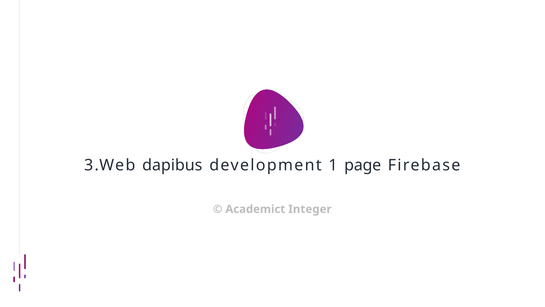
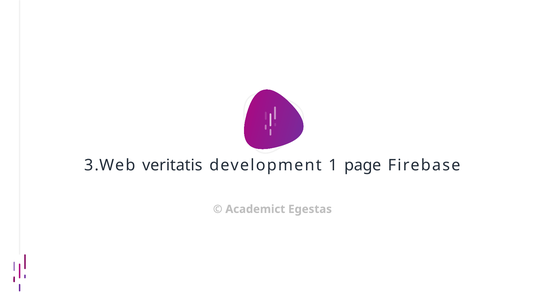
dapibus: dapibus -> veritatis (172, 165)
Integer: Integer -> Egestas (310, 209)
